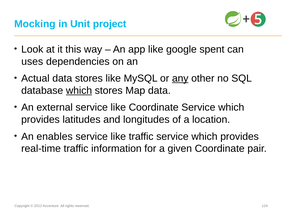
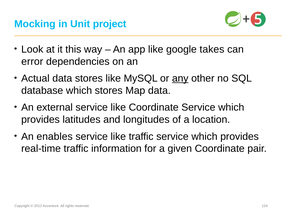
spent: spent -> takes (212, 49)
uses: uses -> error (32, 62)
which underline: present -> none (79, 91)
